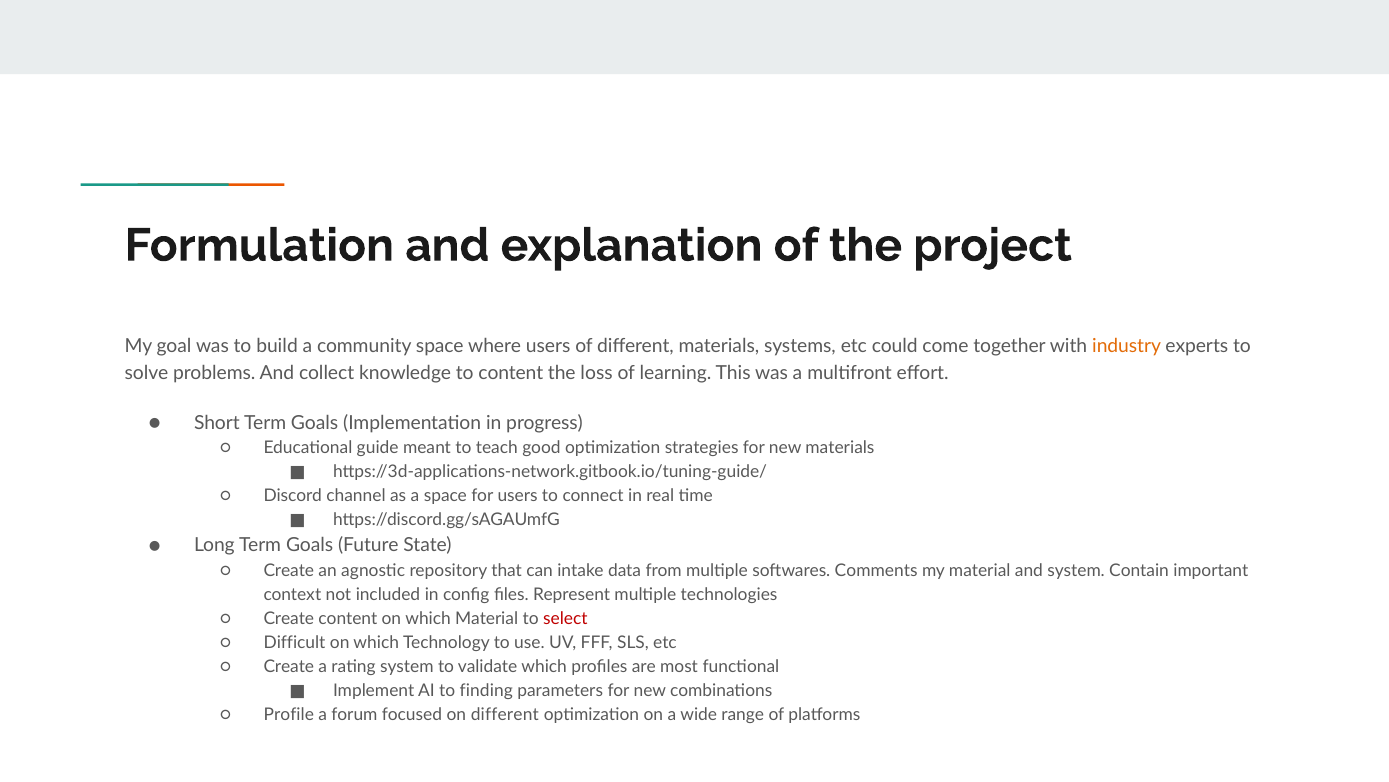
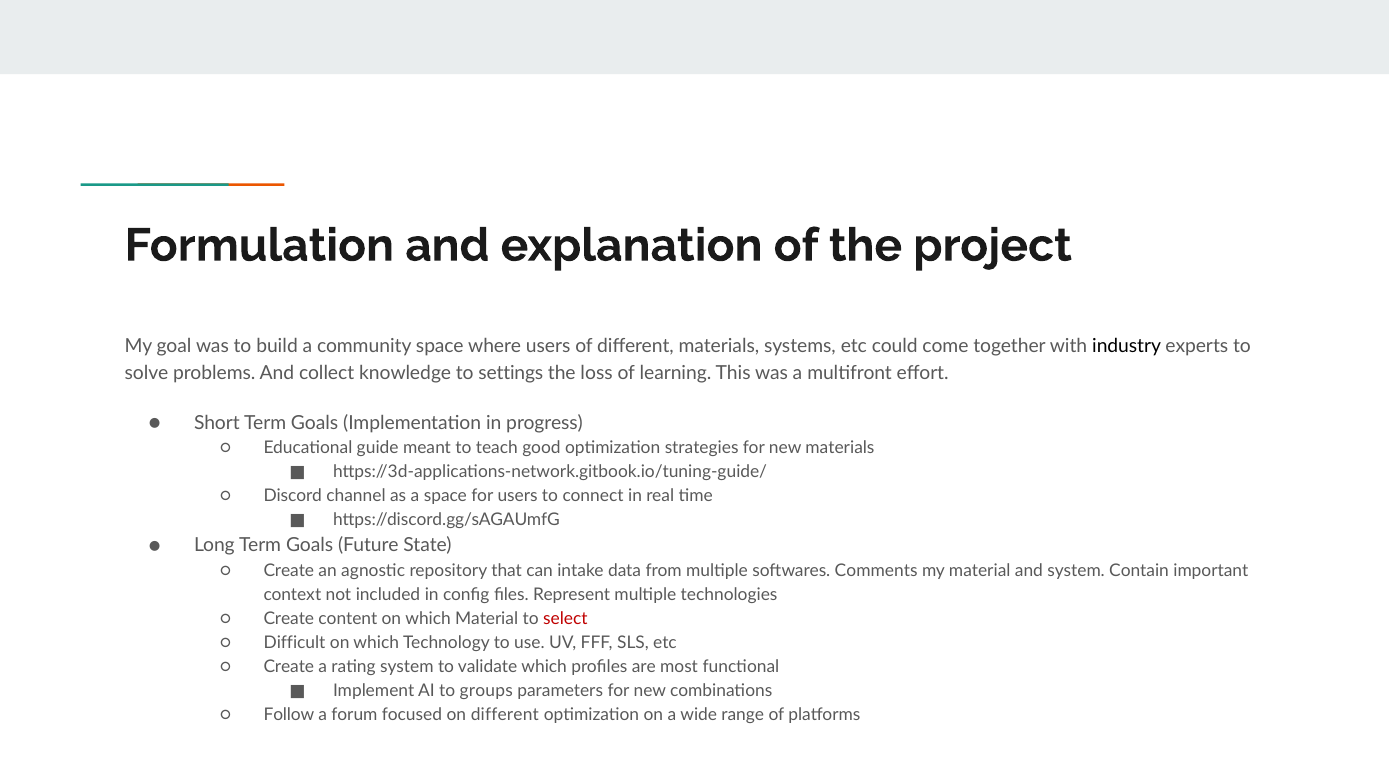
industry colour: orange -> black (1127, 346)
to content: content -> settings (511, 373)
finding: finding -> groups (486, 690)
Profile: Profile -> Follow (289, 714)
